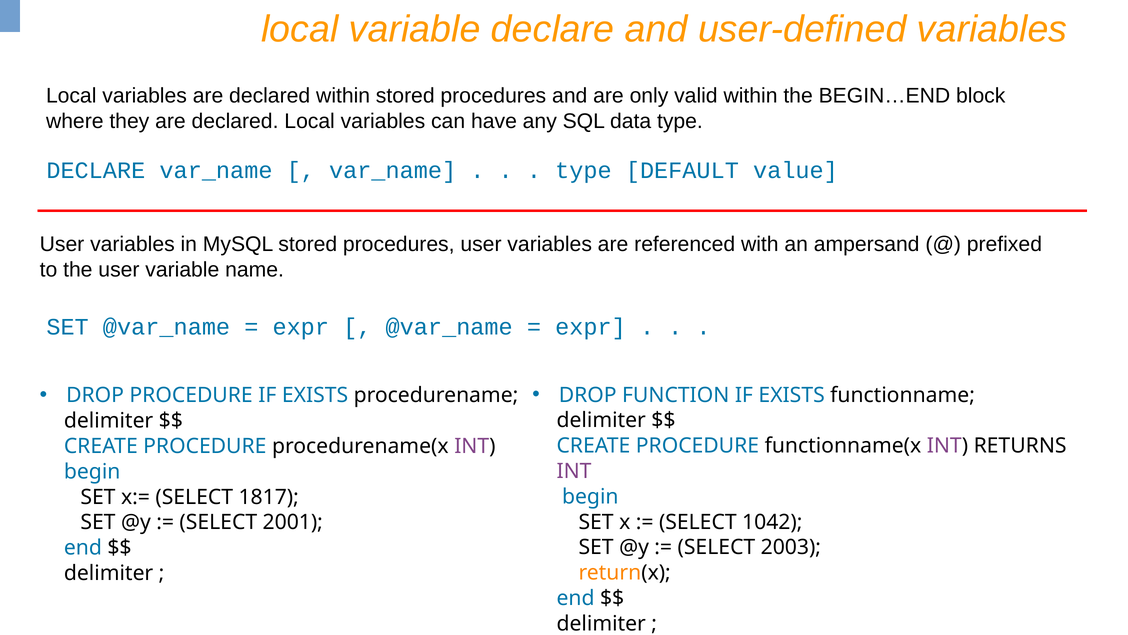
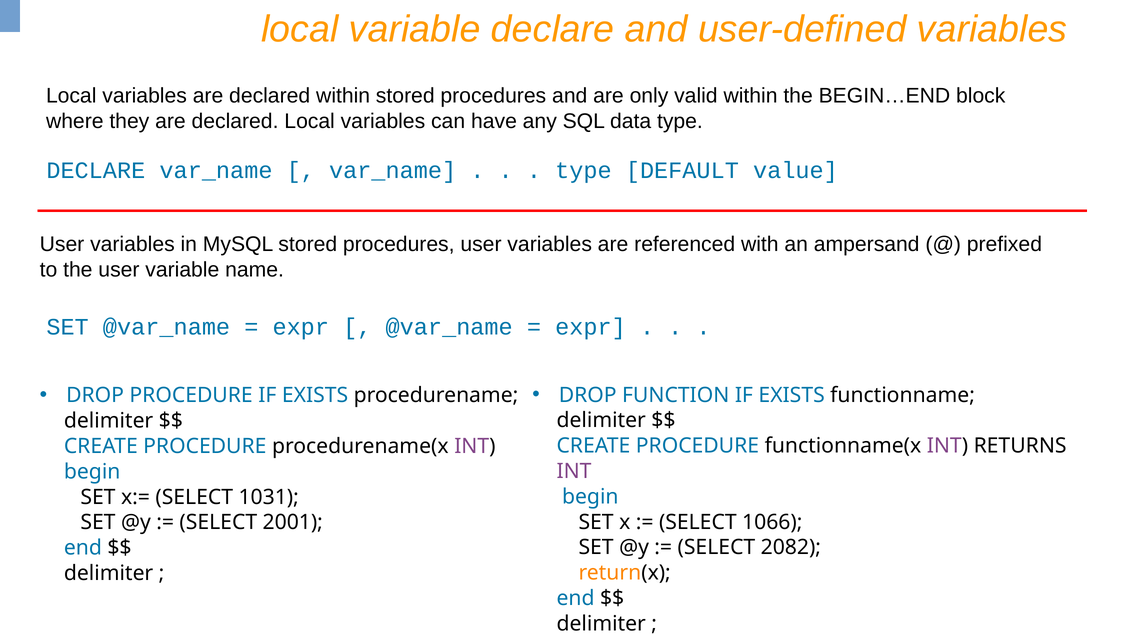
1817: 1817 -> 1031 (269, 497)
1042: 1042 -> 1066 (772, 522)
2003: 2003 -> 2082 (791, 547)
